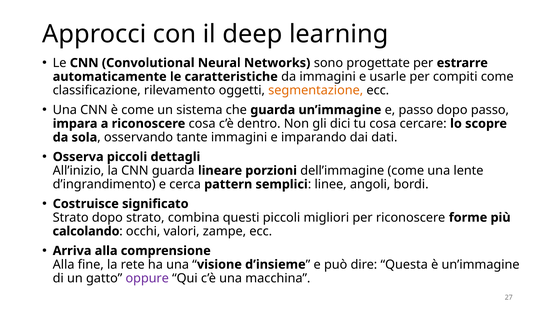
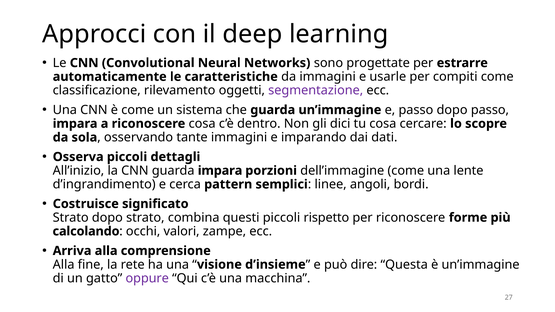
segmentazione colour: orange -> purple (316, 90)
guarda lineare: lineare -> impara (220, 171)
migliori: migliori -> rispetto (326, 218)
